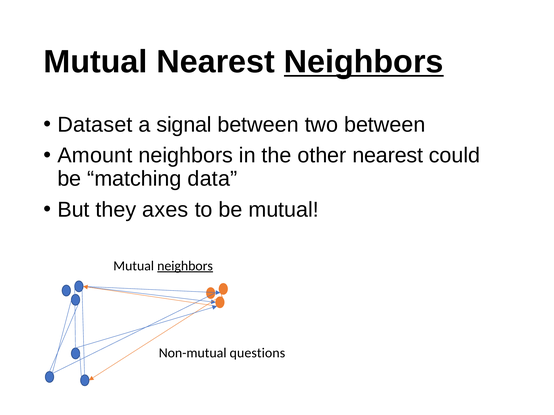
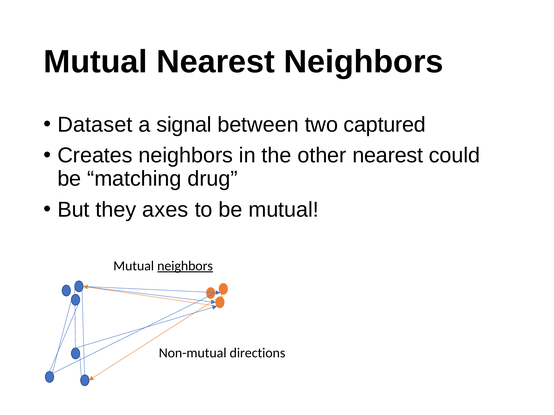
Neighbors underline: present -> none (364, 62)
two between: between -> captured (385, 125)
Amount: Amount -> Creates (95, 156)
data: data -> drug (213, 179)
questions: questions -> directions (258, 353)
